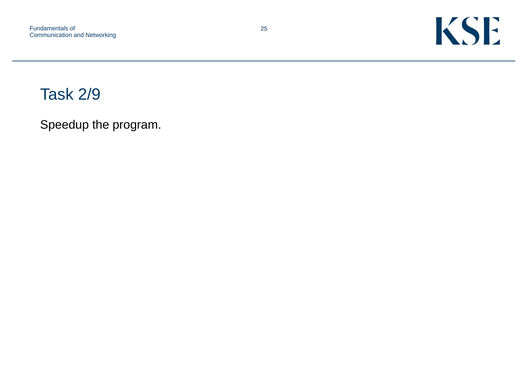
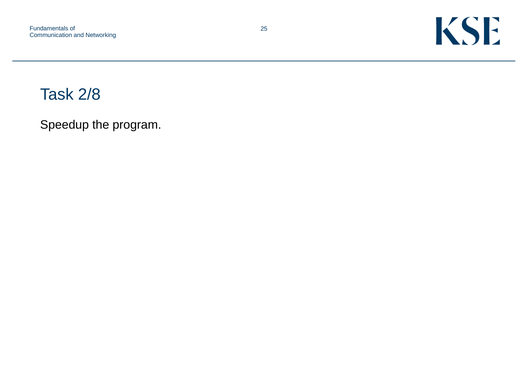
2/9: 2/9 -> 2/8 (89, 94)
